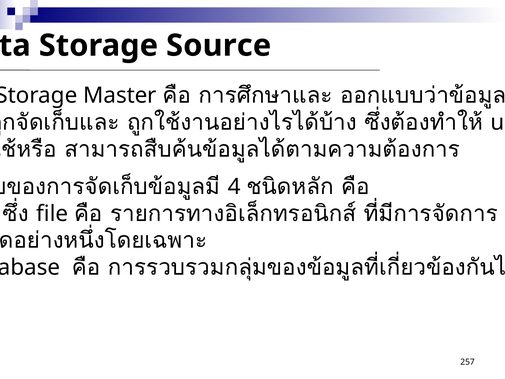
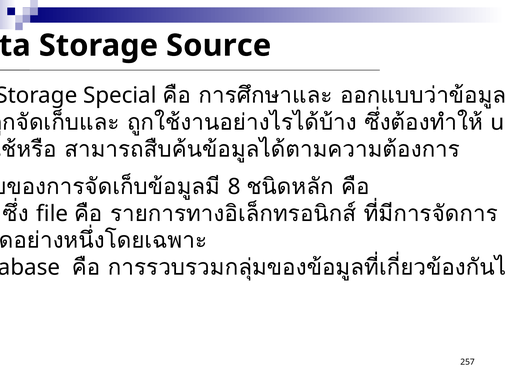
Master: Master -> Special (120, 95)
4: 4 -> 8 (234, 187)
